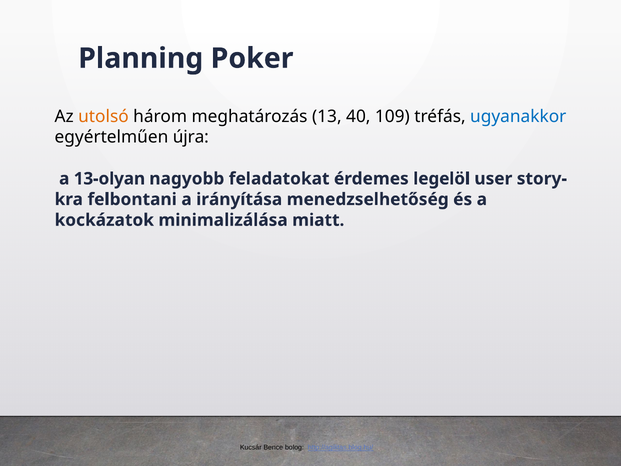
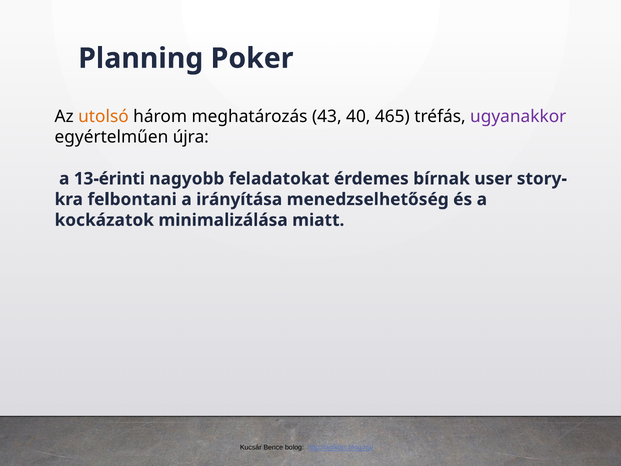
13: 13 -> 43 (327, 116)
109: 109 -> 465 (392, 116)
ugyanakkor colour: blue -> purple (518, 116)
13-olyan: 13-olyan -> 13-érinti (109, 179)
legelöl: legelöl -> bírnak (442, 179)
